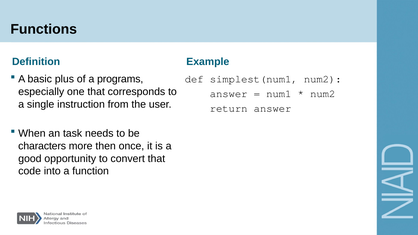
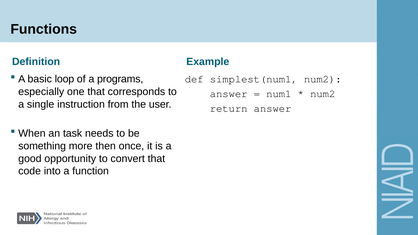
plus: plus -> loop (64, 79)
characters: characters -> something (42, 146)
